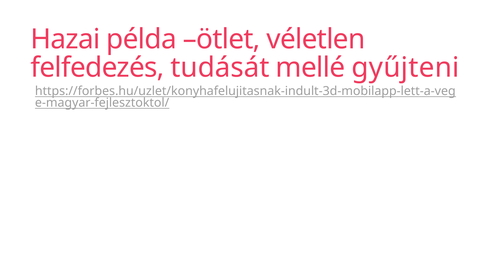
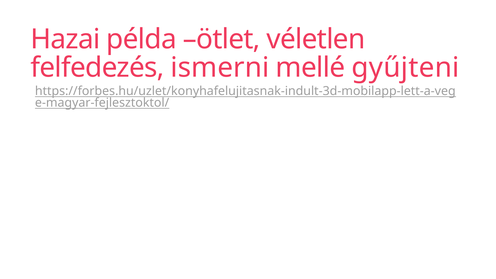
tudását: tudását -> ismerni (220, 68)
